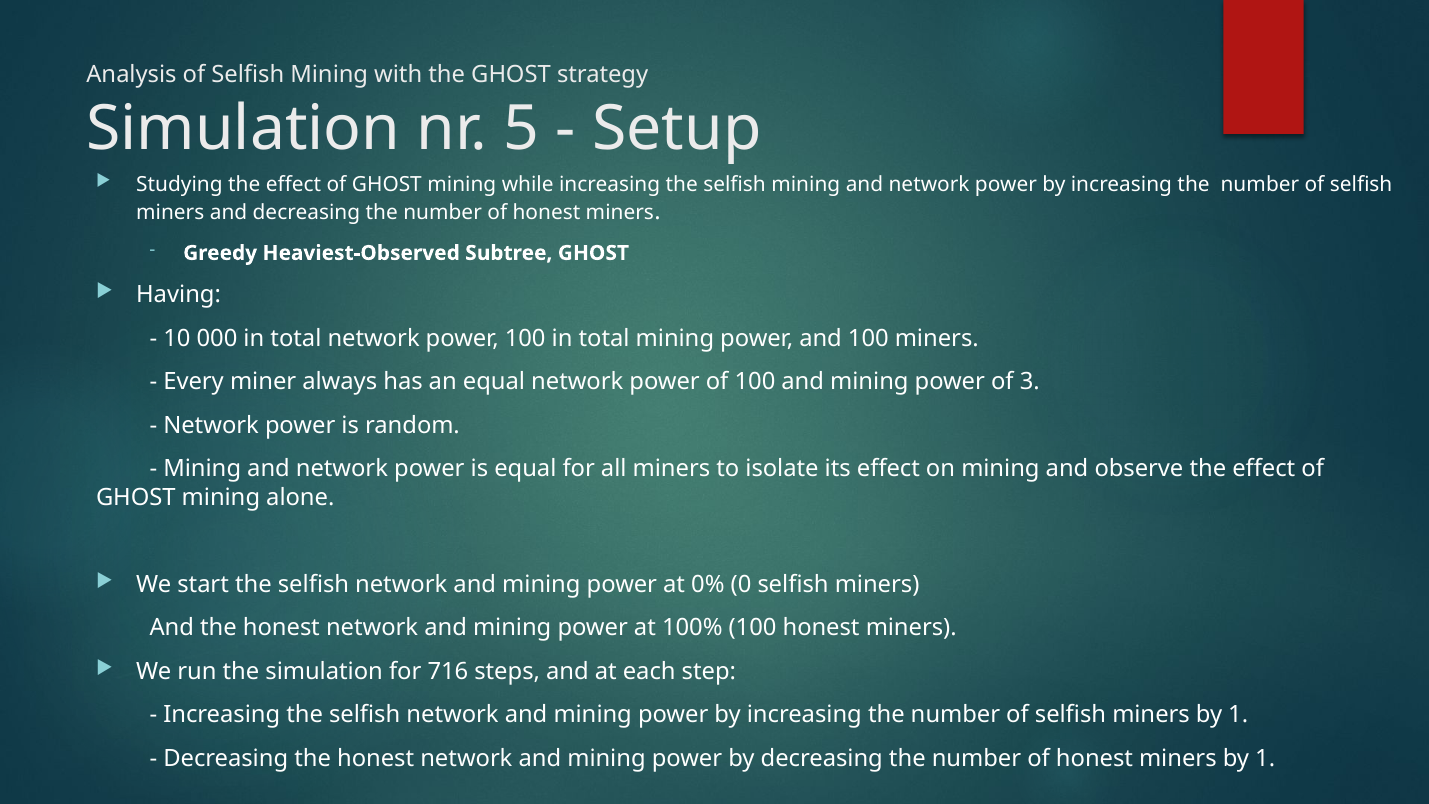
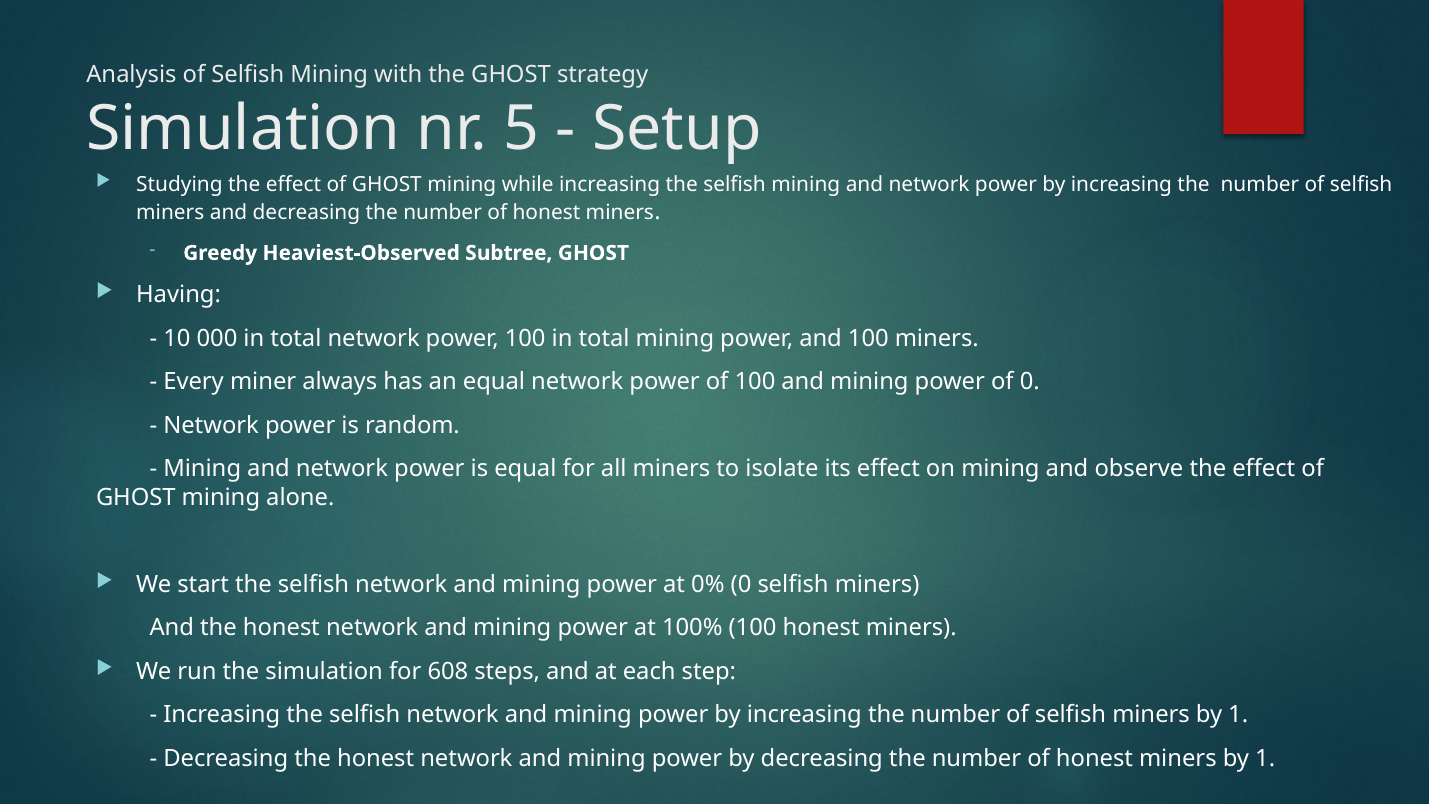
of 3: 3 -> 0 (1030, 382)
716: 716 -> 608 (448, 671)
